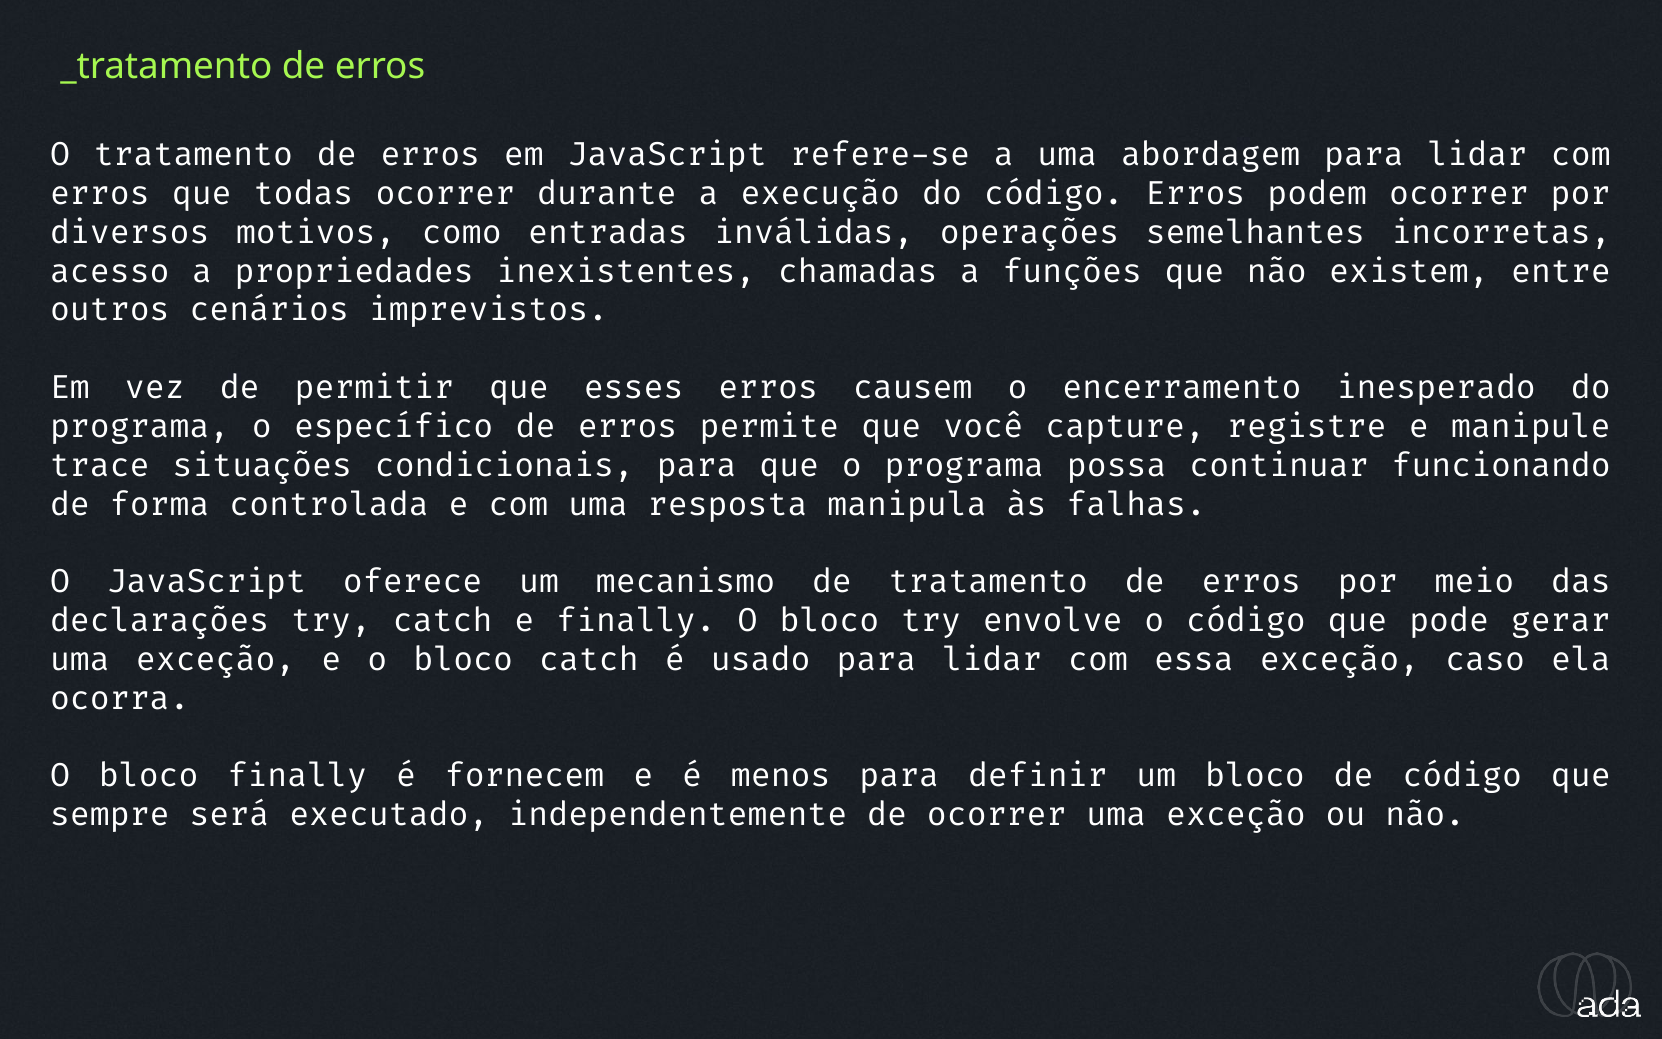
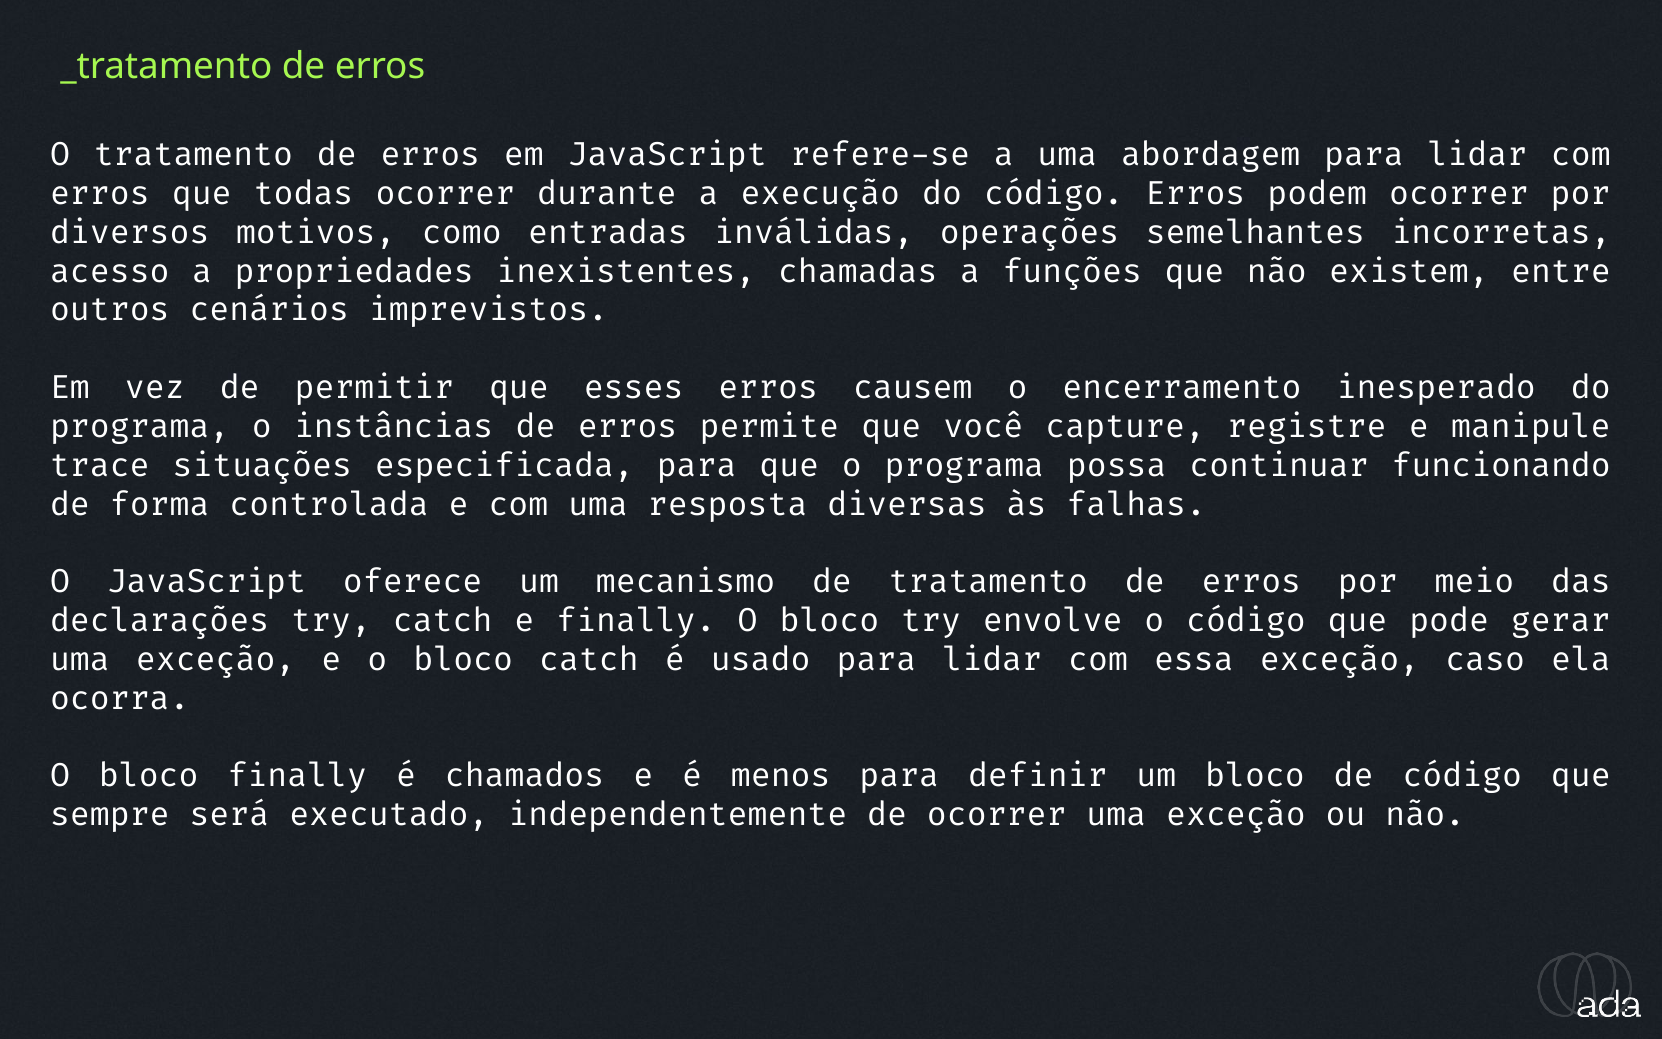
específico: específico -> instâncias (394, 427)
condicionais: condicionais -> especificada (504, 465)
manipula: manipula -> diversas (907, 504)
fornecem: fornecem -> chamados (525, 776)
